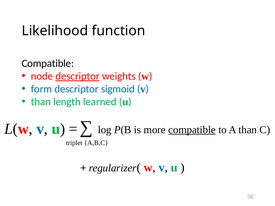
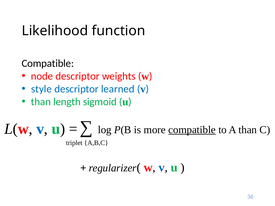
descriptor underline: present -> none (78, 76)
form: form -> style (41, 89)
sigmoid: sigmoid -> learned (118, 89)
learned: learned -> sigmoid (100, 102)
